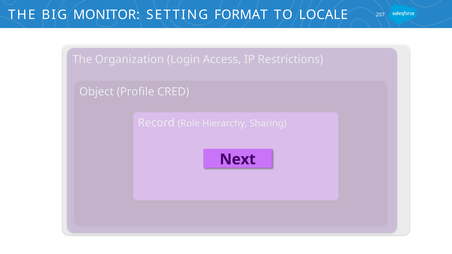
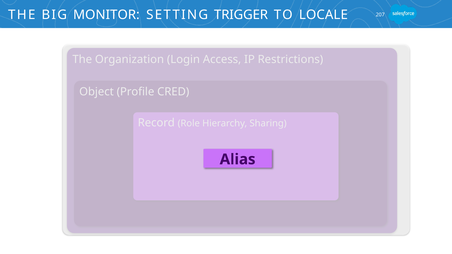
FORMAT: FORMAT -> TRIGGER (241, 15)
Next: Next -> Alias (238, 160)
